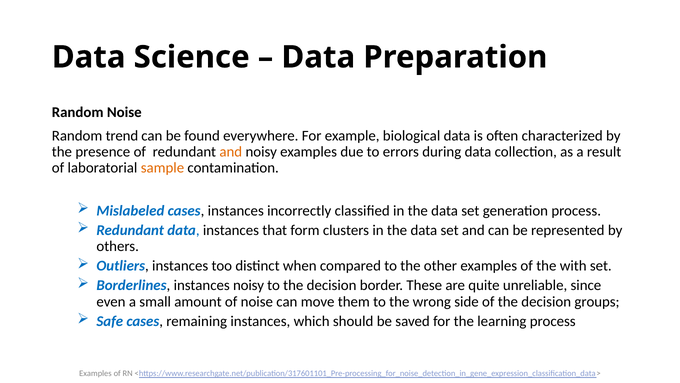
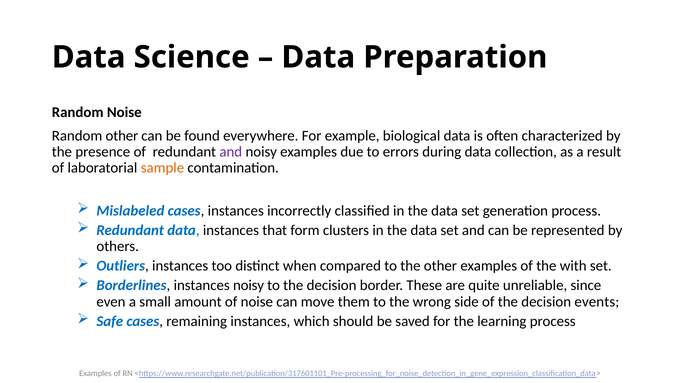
Random trend: trend -> other (122, 135)
and colour: orange -> purple (231, 152)
groups: groups -> events (597, 301)
